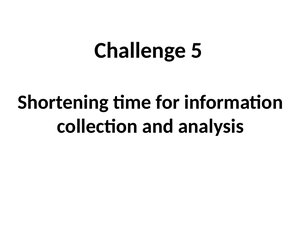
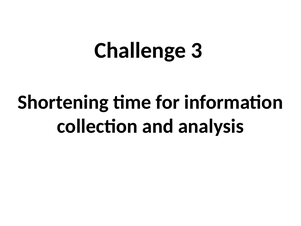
5: 5 -> 3 (197, 50)
